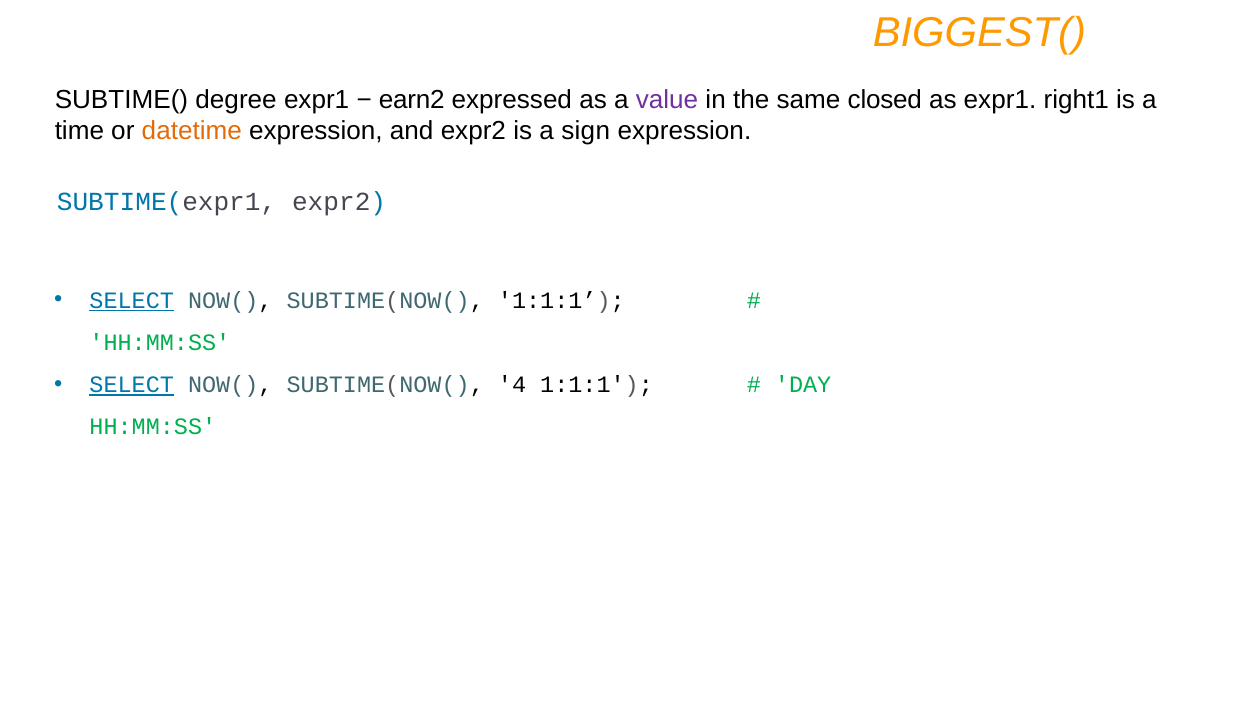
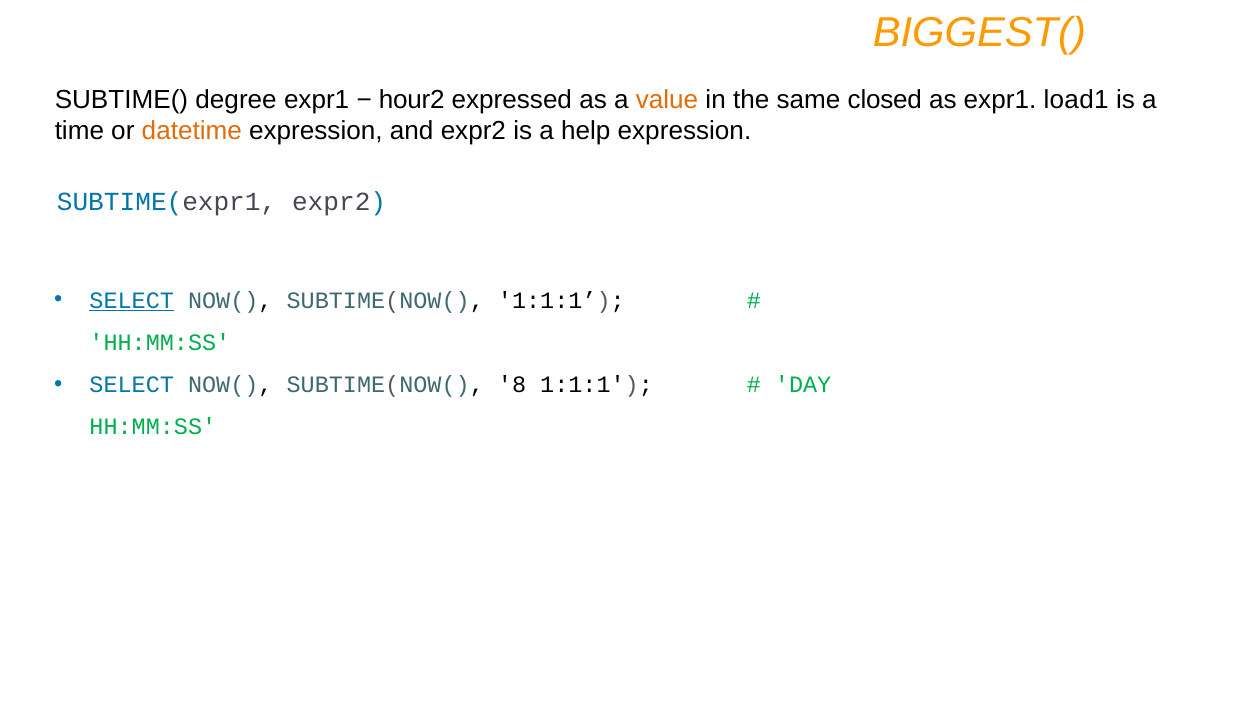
earn2: earn2 -> hour2 (412, 100)
value colour: purple -> orange (667, 100)
right1: right1 -> load1 (1076, 100)
sign: sign -> help (586, 131)
SELECT underline: present -> none (132, 385)
4: 4 -> 8 (512, 385)
